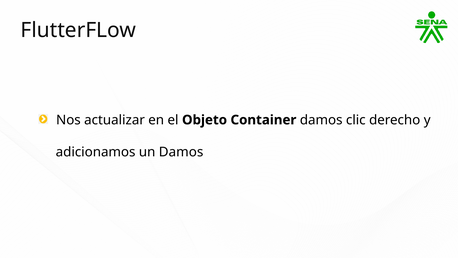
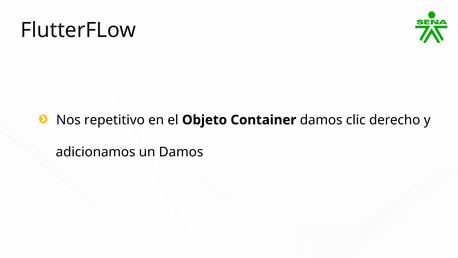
actualizar: actualizar -> repetitivo (114, 120)
